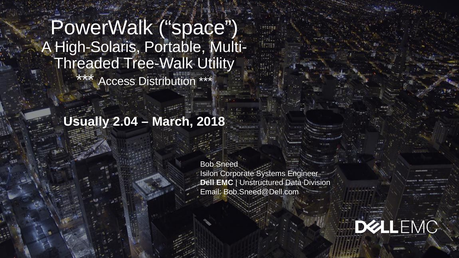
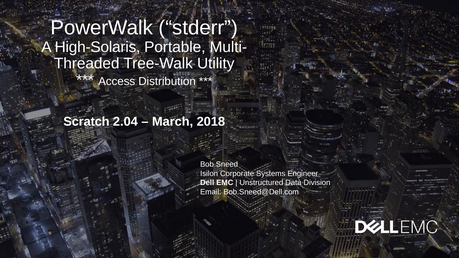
space: space -> stderr (198, 28)
Usually: Usually -> Scratch (86, 122)
